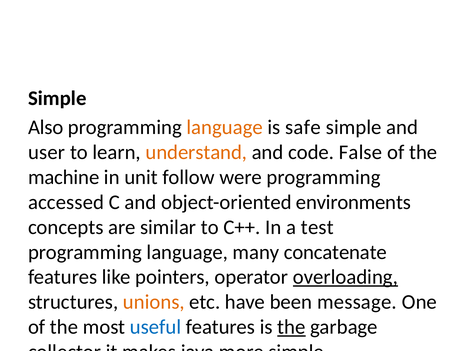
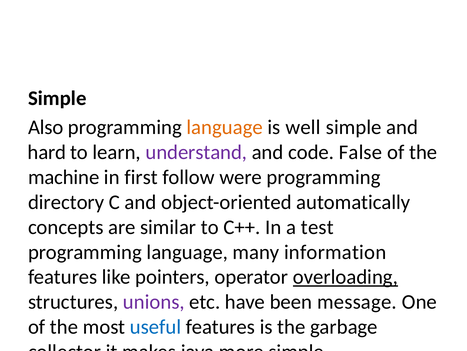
safe: safe -> well (303, 127)
user: user -> hard (47, 152)
understand colour: orange -> purple (196, 152)
unit: unit -> first (141, 177)
accessed: accessed -> directory (66, 202)
environments: environments -> automatically (353, 202)
concatenate: concatenate -> information (335, 252)
unions colour: orange -> purple (154, 301)
the underline: present -> none (291, 326)
